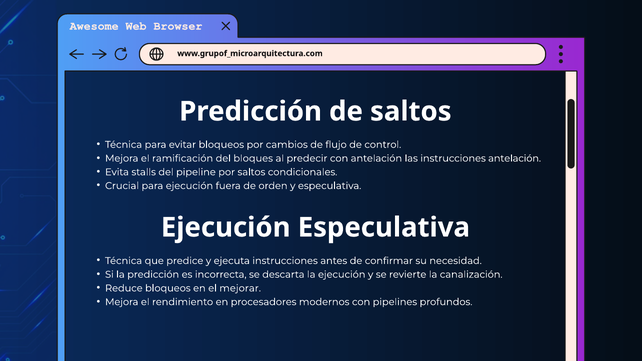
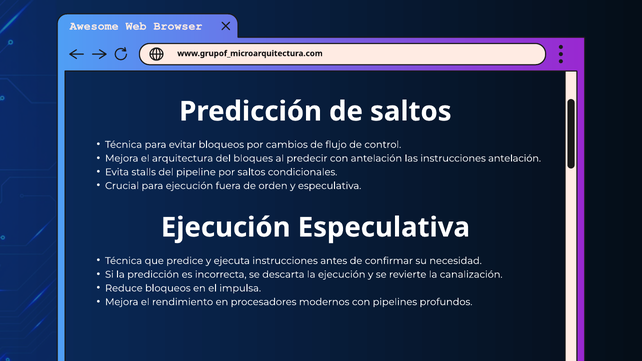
ramificación: ramificación -> arquitectura (183, 158)
mejorar: mejorar -> impulsa (240, 288)
